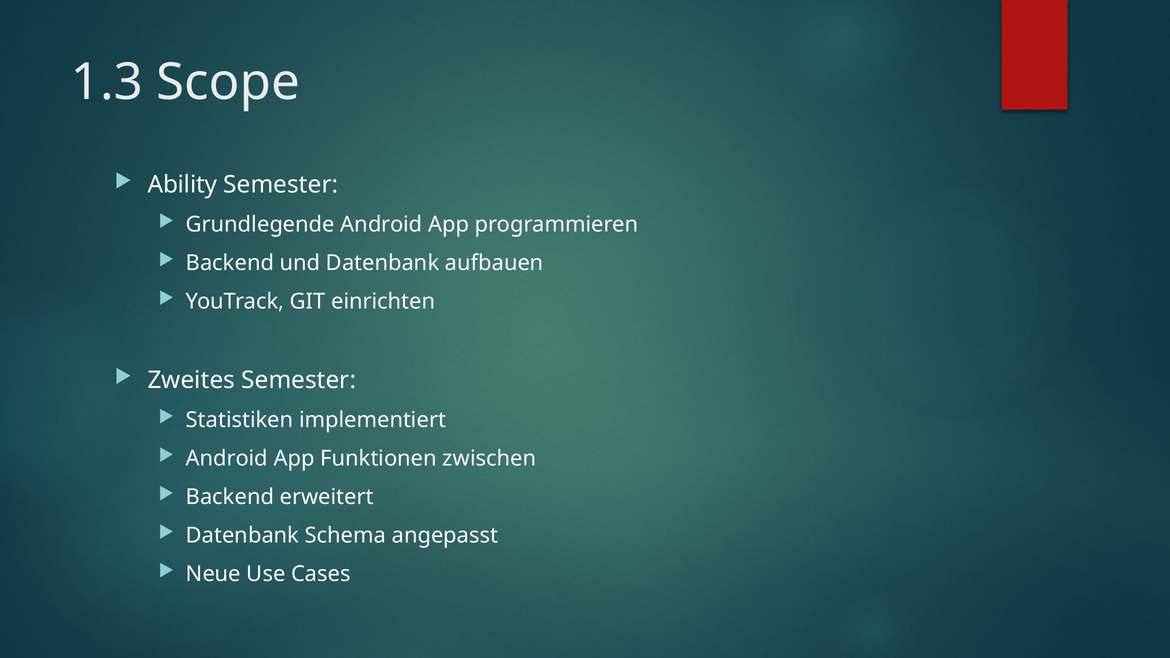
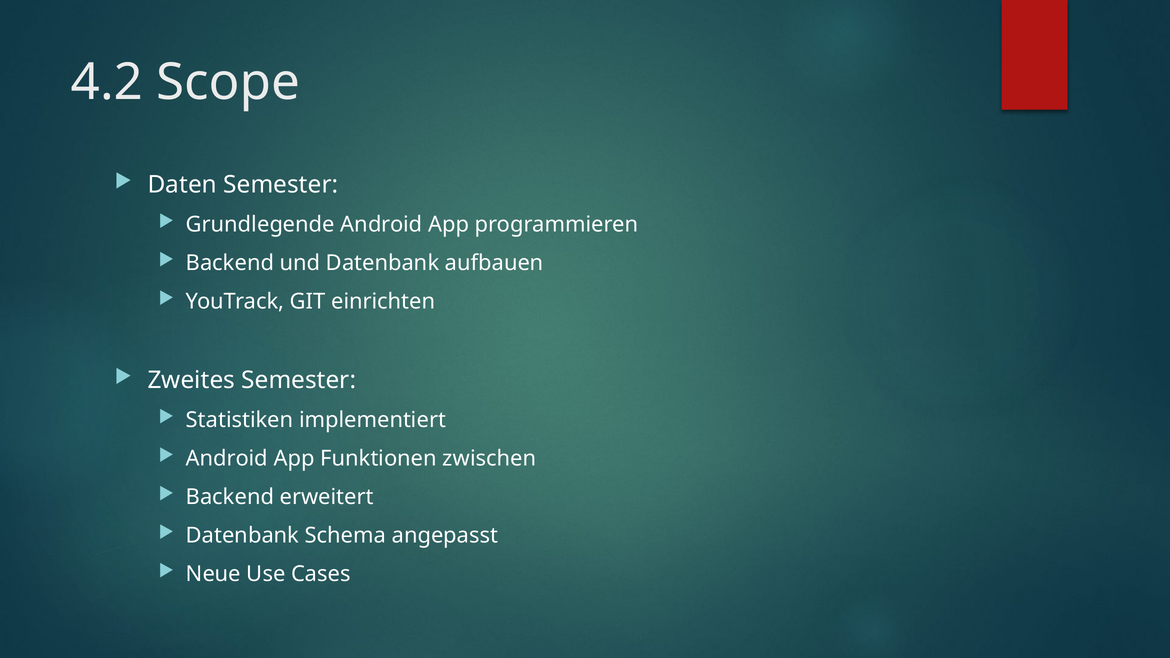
1.3: 1.3 -> 4.2 (107, 82)
Ability: Ability -> Daten (182, 185)
